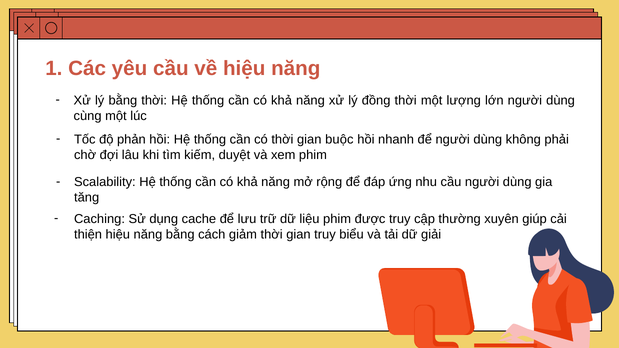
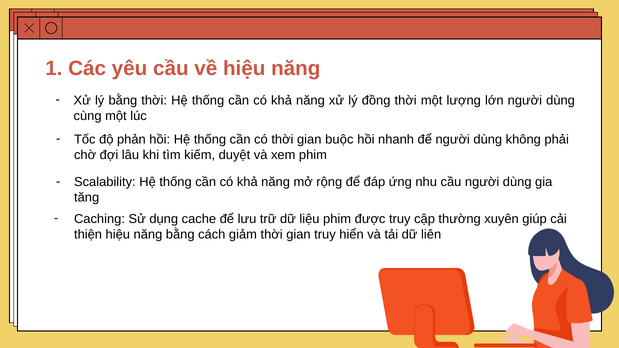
biểu: biểu -> hiển (352, 234)
giải: giải -> liên (431, 234)
